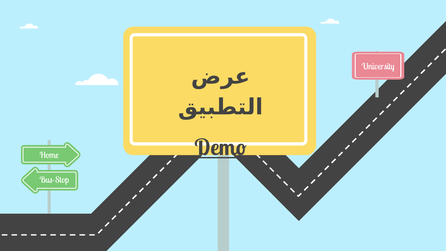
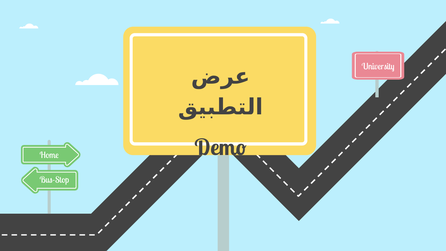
Demo underline: present -> none (221, 148)
